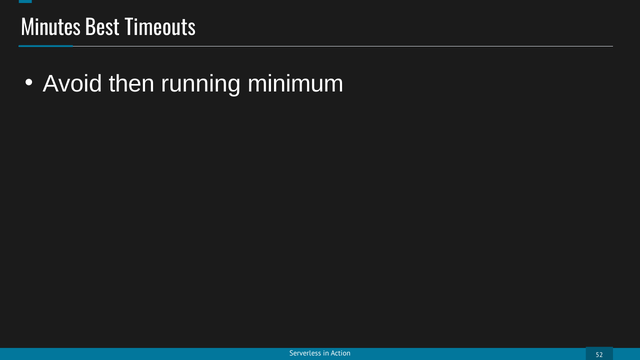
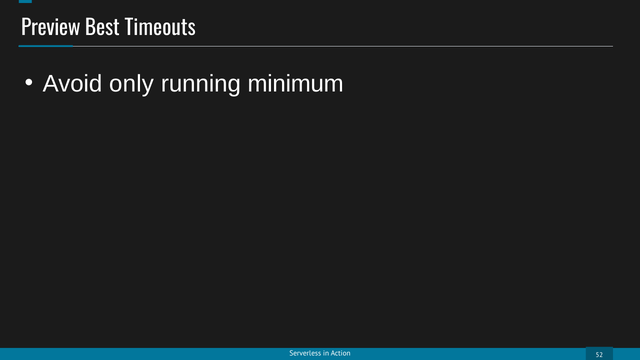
Minutes: Minutes -> Preview (51, 28)
then: then -> only (131, 84)
